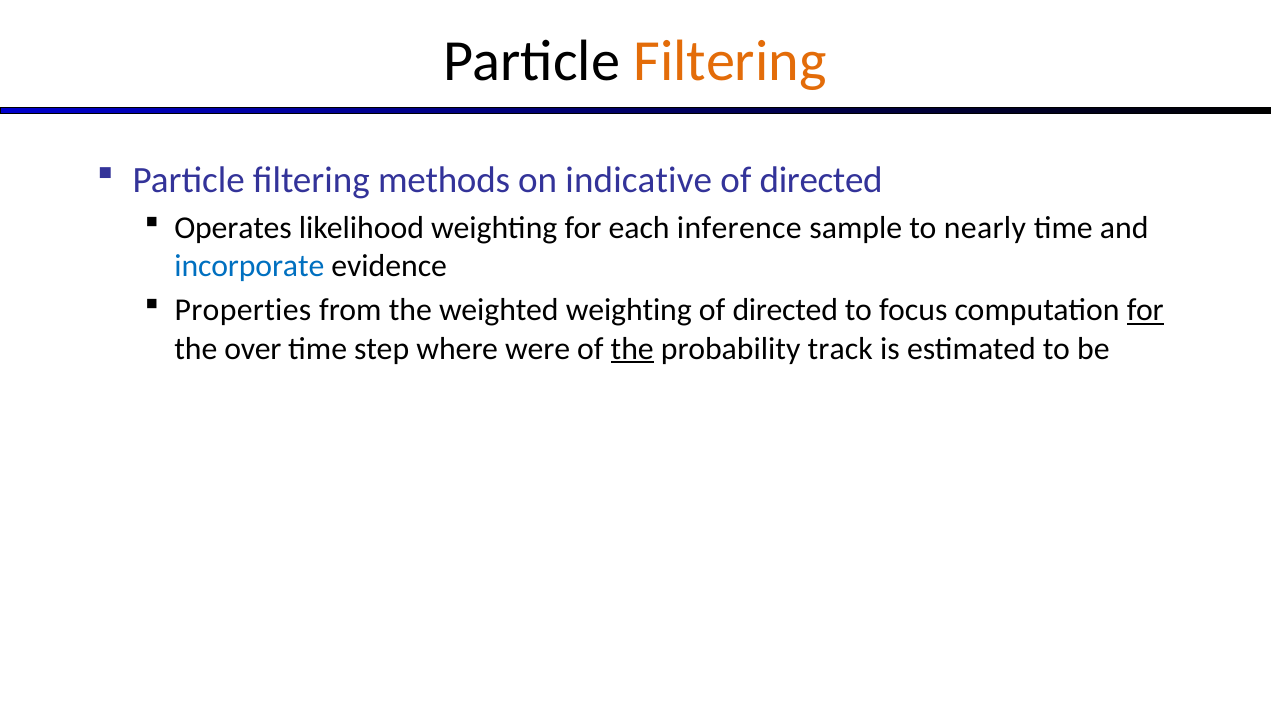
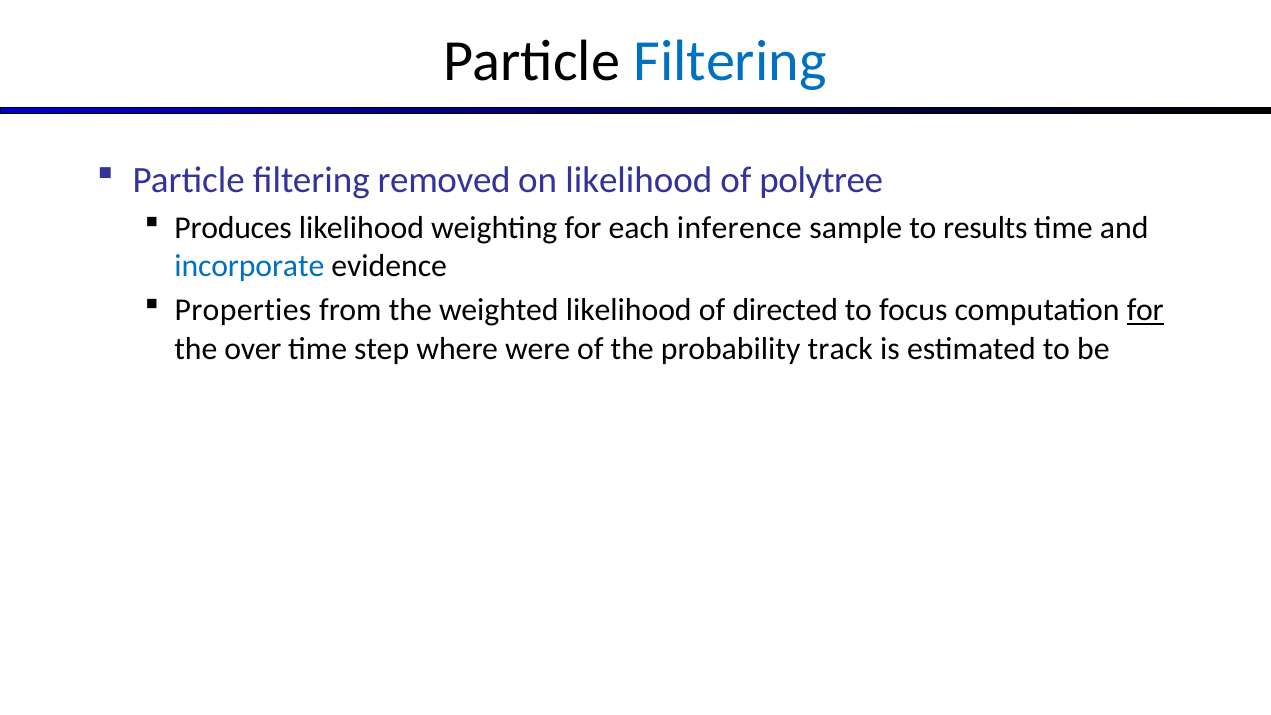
Filtering colour: orange -> blue (730, 61)
methods: methods -> removed (444, 181)
on indicative: indicative -> likelihood (639, 181)
directed: directed -> polytree (821, 181)
Operates: Operates -> Produces (233, 228)
nearly: nearly -> results (985, 228)
weighted weighting: weighting -> likelihood (629, 310)
the underline: present -> none (632, 349)
